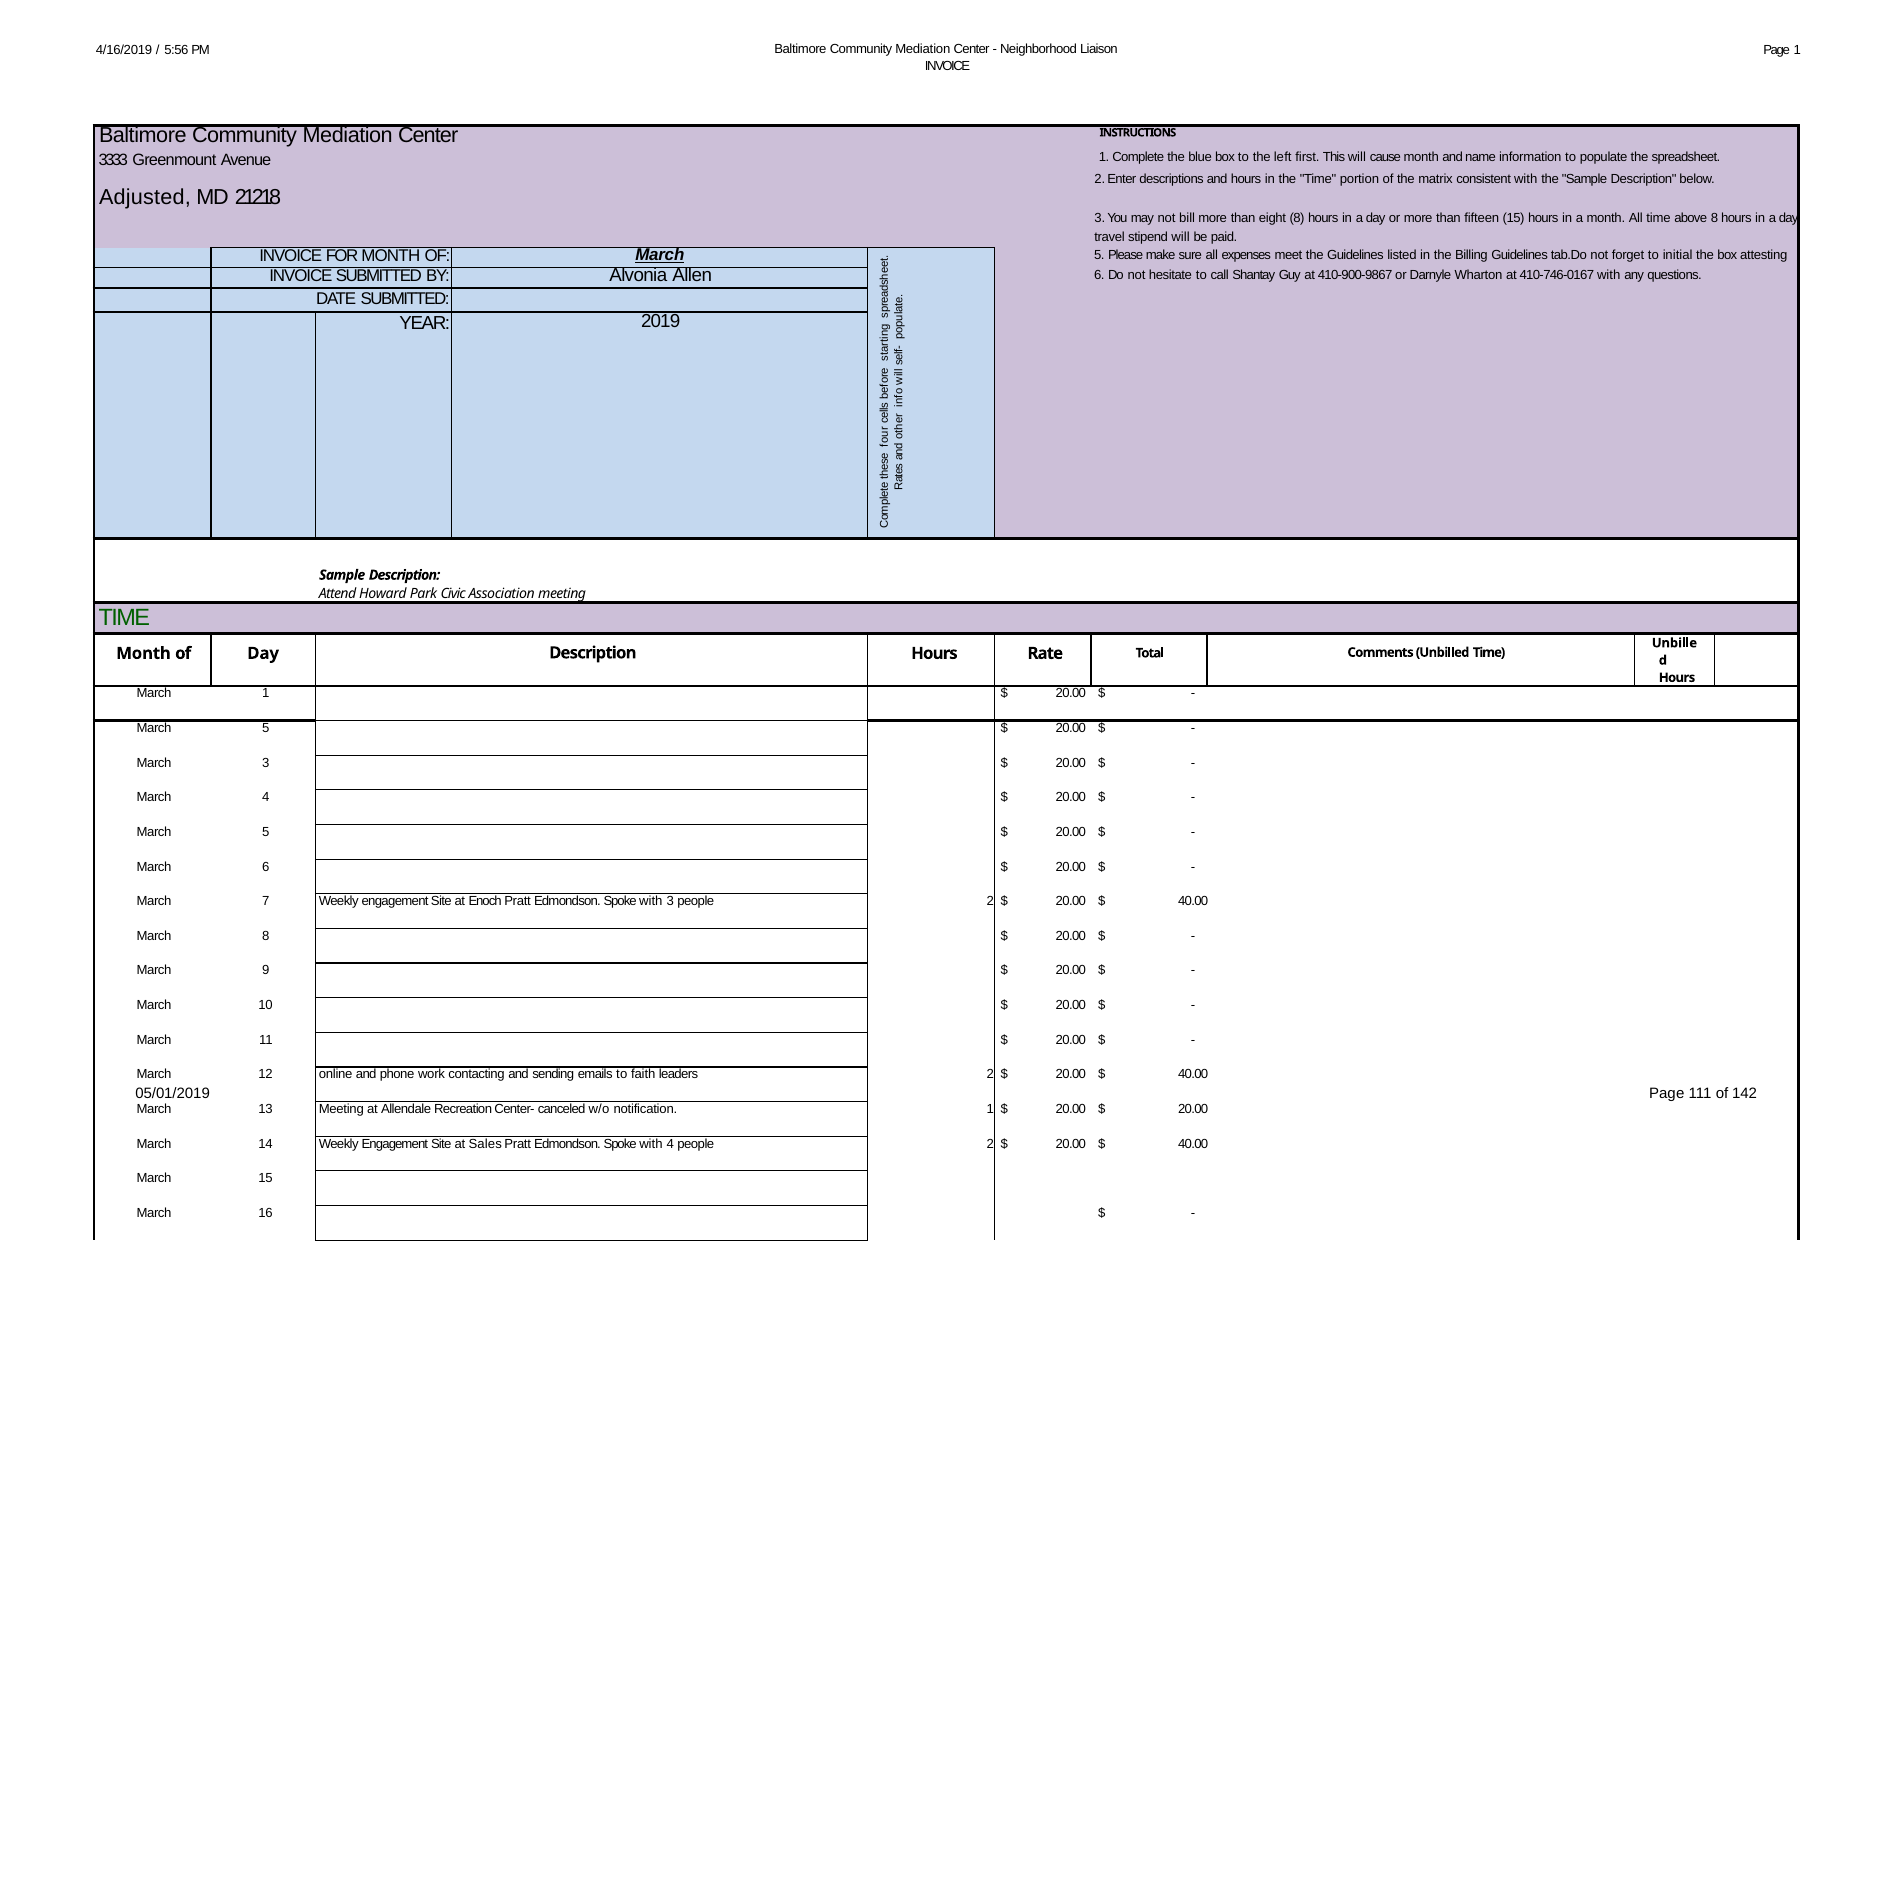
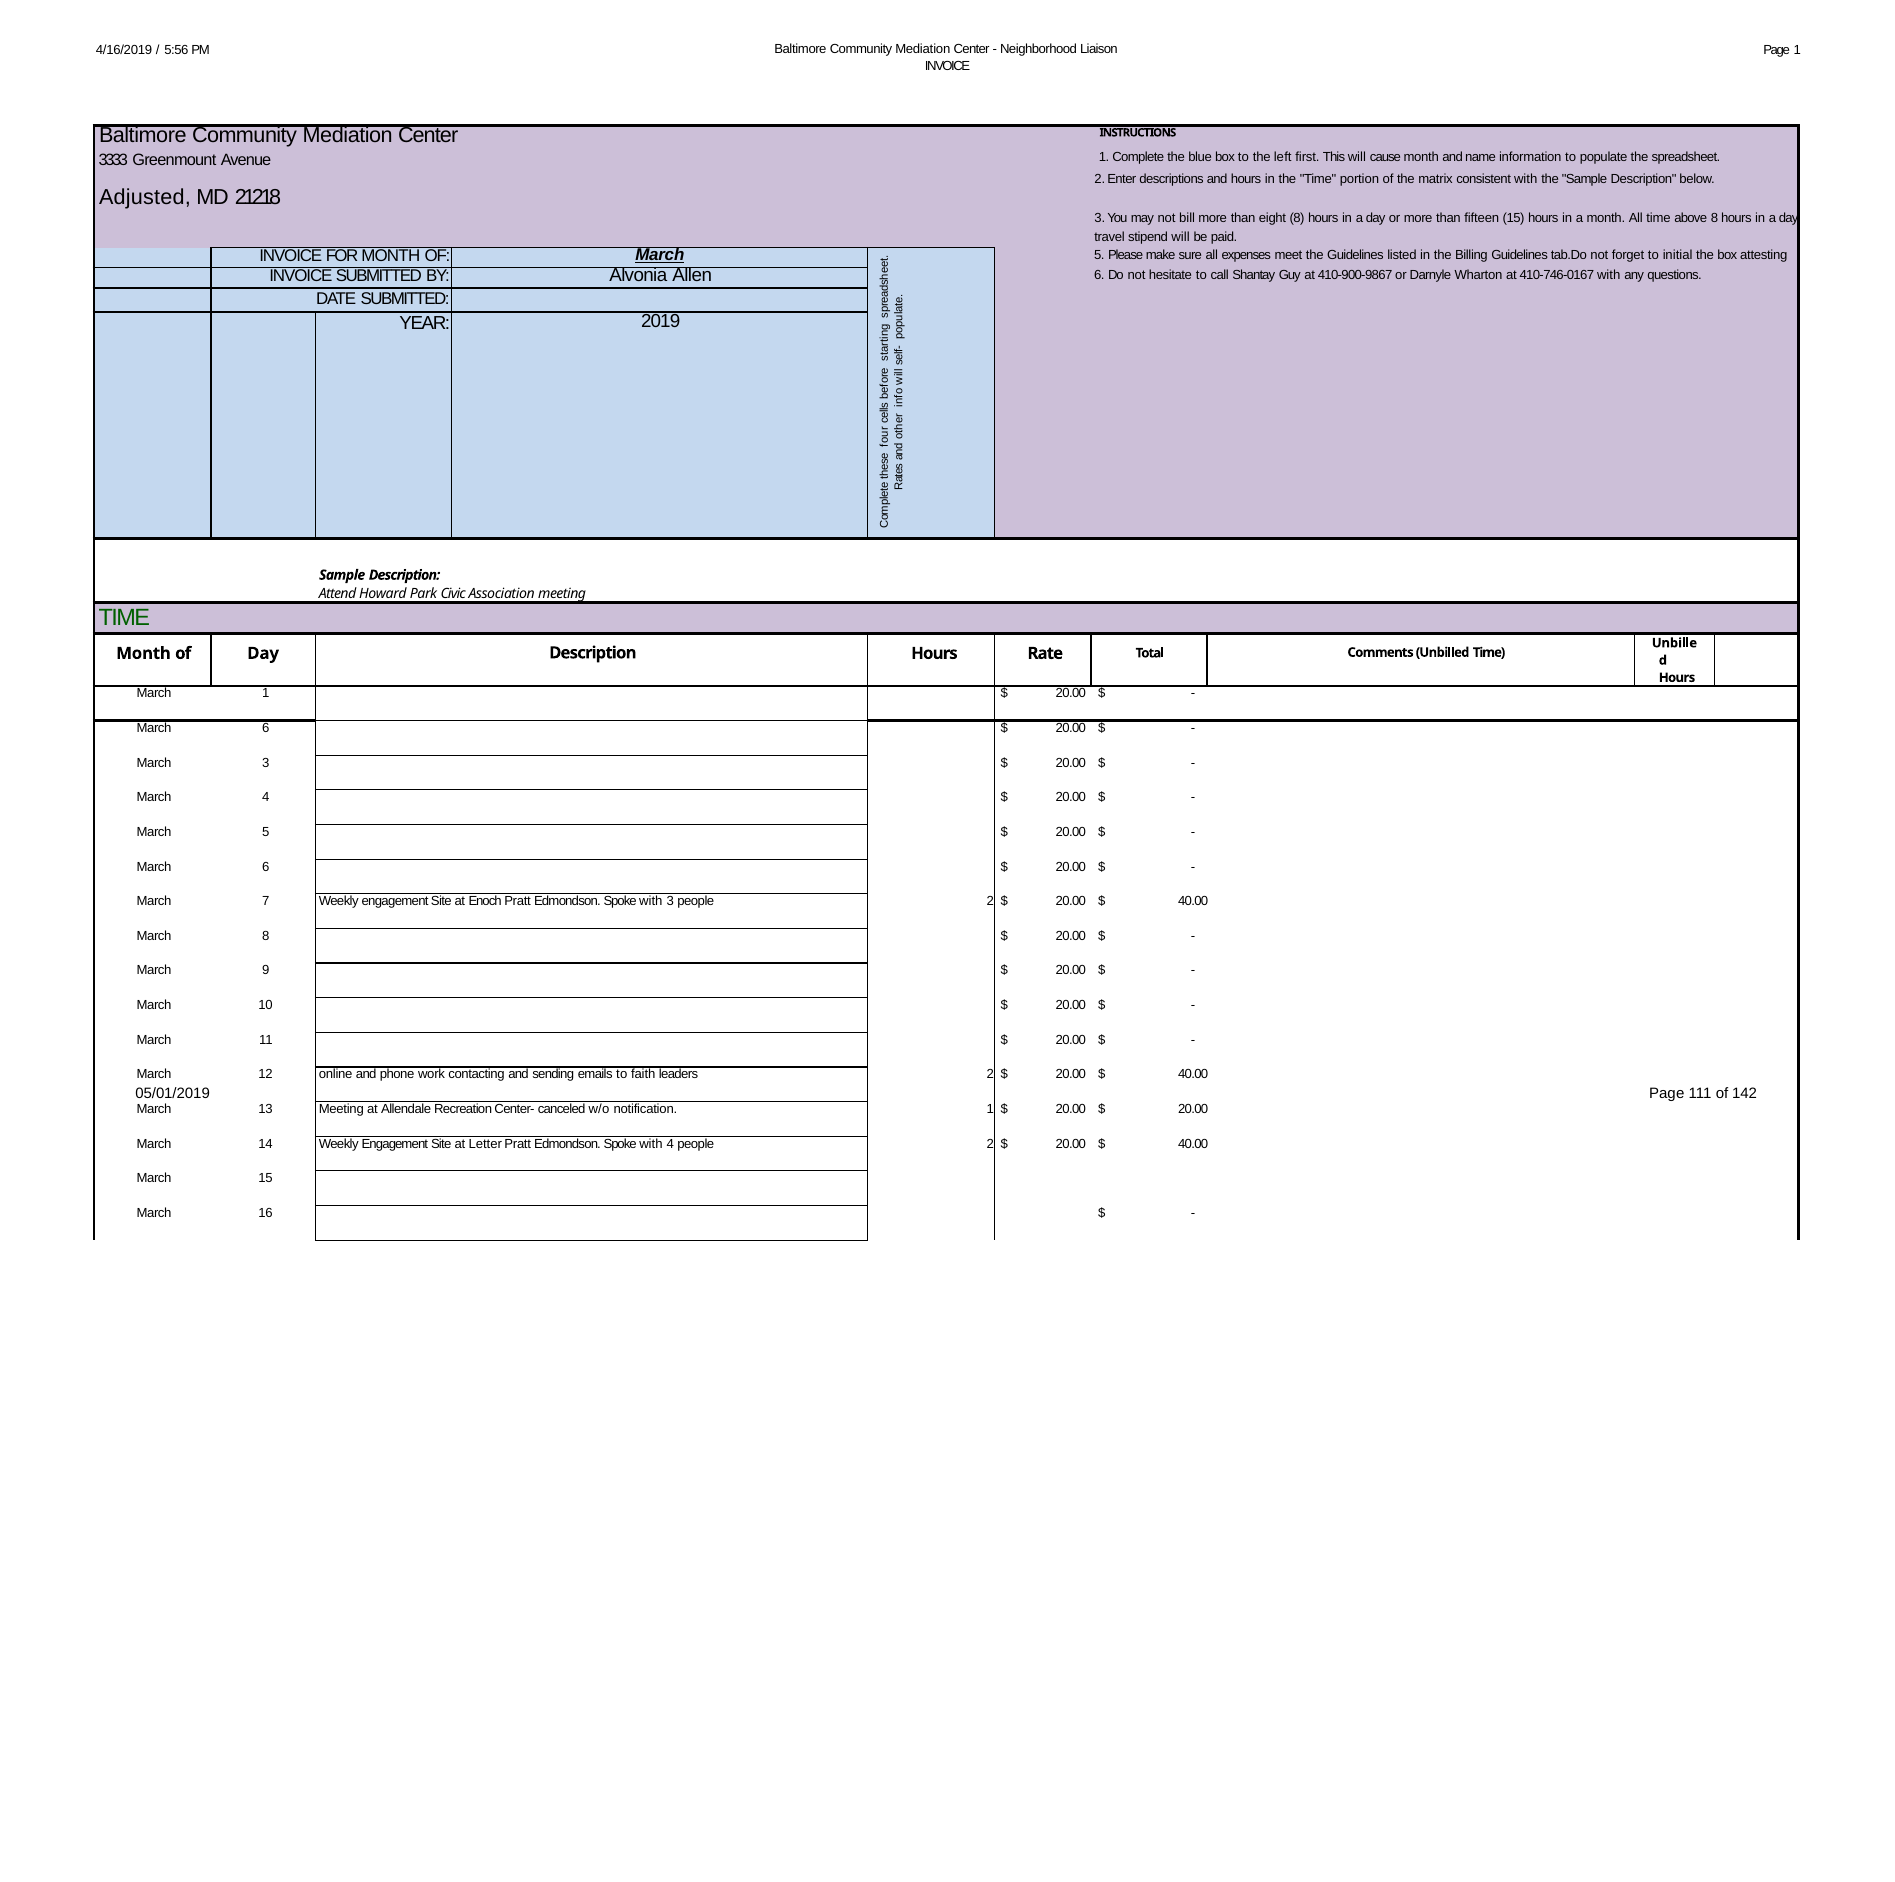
5: 5 -> 6 (266, 728)
Sales: Sales -> Letter (485, 1144)
